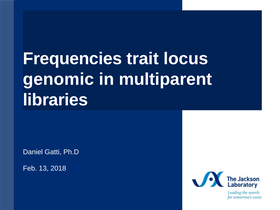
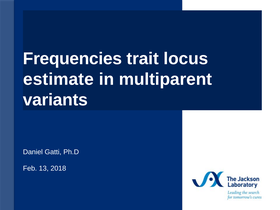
genomic: genomic -> estimate (58, 79)
libraries: libraries -> variants (55, 100)
